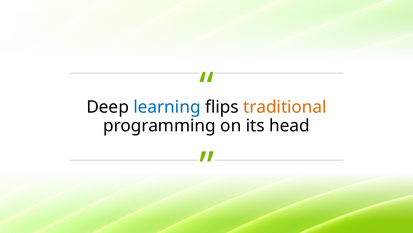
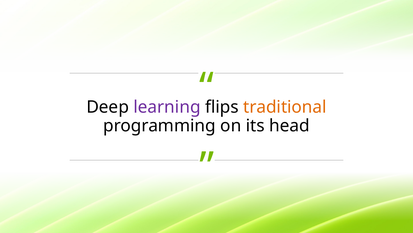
learning colour: blue -> purple (167, 107)
